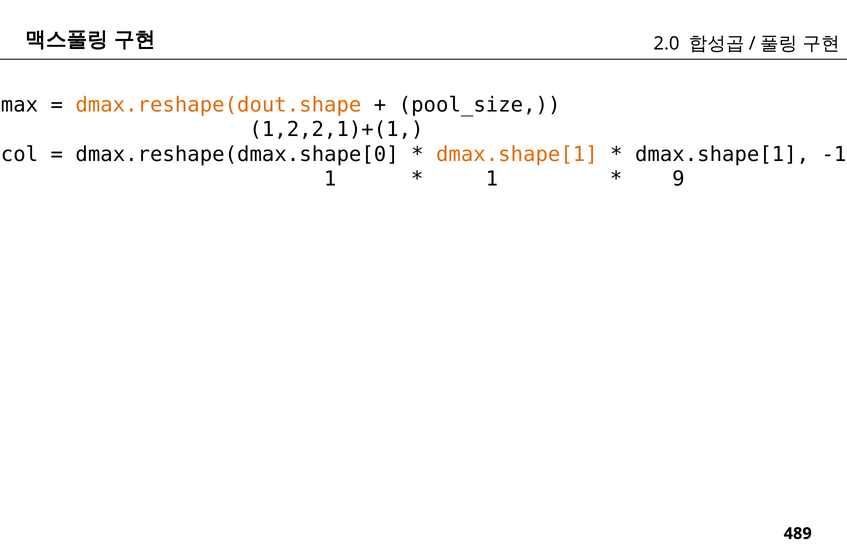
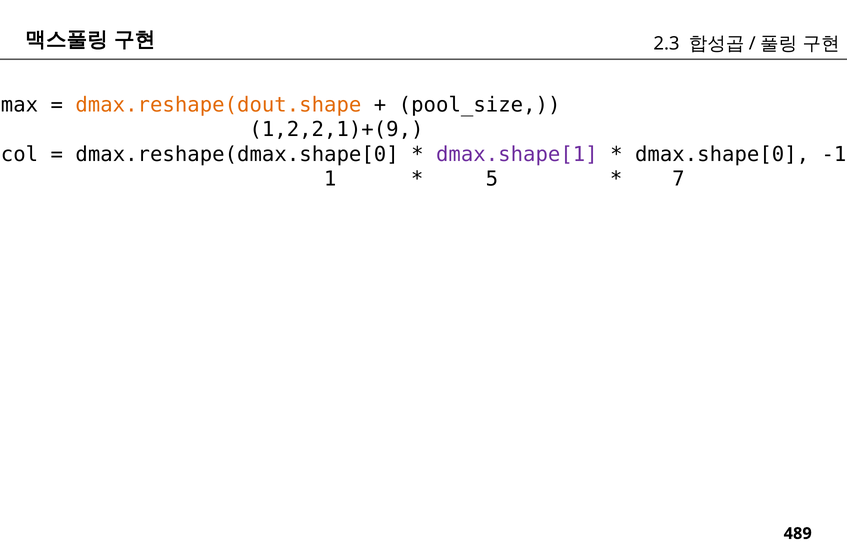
2.0: 2.0 -> 2.3 (667, 43)
1,2,2,1)+(1: 1,2,2,1)+(1 -> 1,2,2,1)+(9 (336, 130)
dmax.shape[1 colour: orange -> purple (517, 154)
dmax.shape[1: dmax.shape[1 -> dmax.shape[0 (722, 154)
1: 1 -> 5 (492, 179)
9: 9 -> 7 (678, 179)
